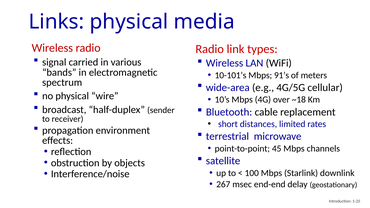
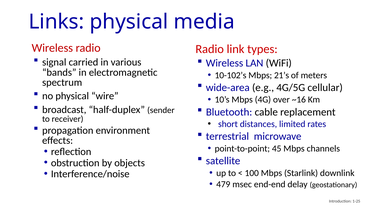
10-101’s: 10-101’s -> 10-102’s (231, 75)
91’s: 91’s -> 21’s (282, 75)
~18: ~18 -> ~16 (299, 100)
267: 267 -> 479 (223, 184)
